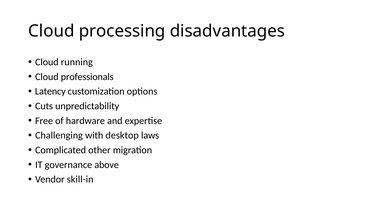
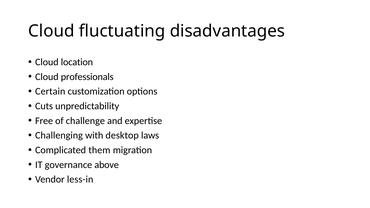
processing: processing -> fluctuating (122, 31)
running: running -> location (77, 62)
Latency: Latency -> Certain (50, 91)
hardware: hardware -> challenge (85, 121)
other: other -> them (99, 150)
skill-in: skill-in -> less-in (80, 180)
